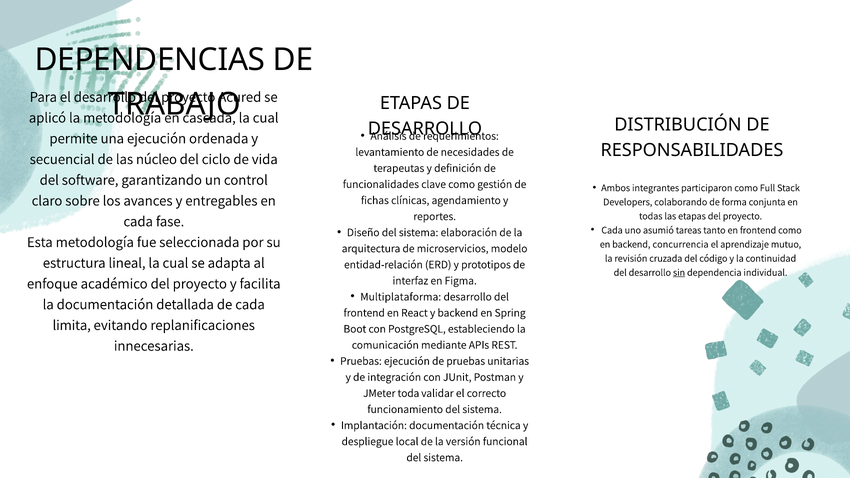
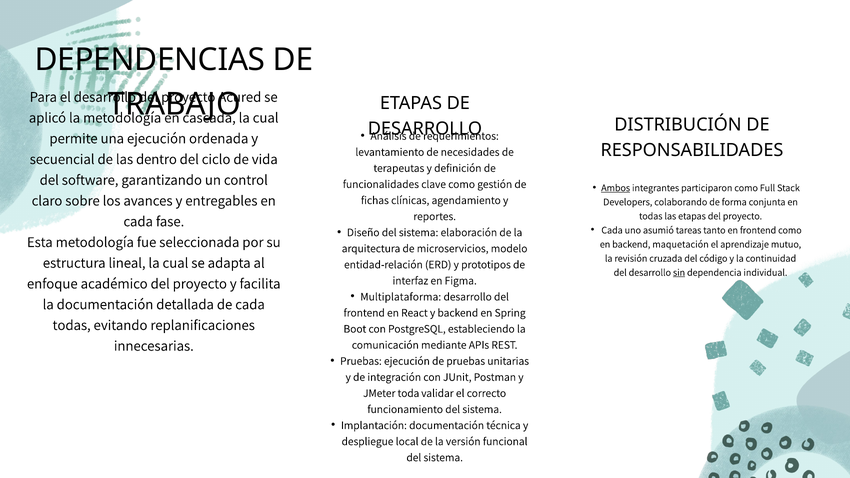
núcleo: núcleo -> dentro (156, 159)
Ambos underline: none -> present (616, 188)
concurrencia: concurrencia -> maquetación (681, 244)
limita: limita -> todas (72, 325)
